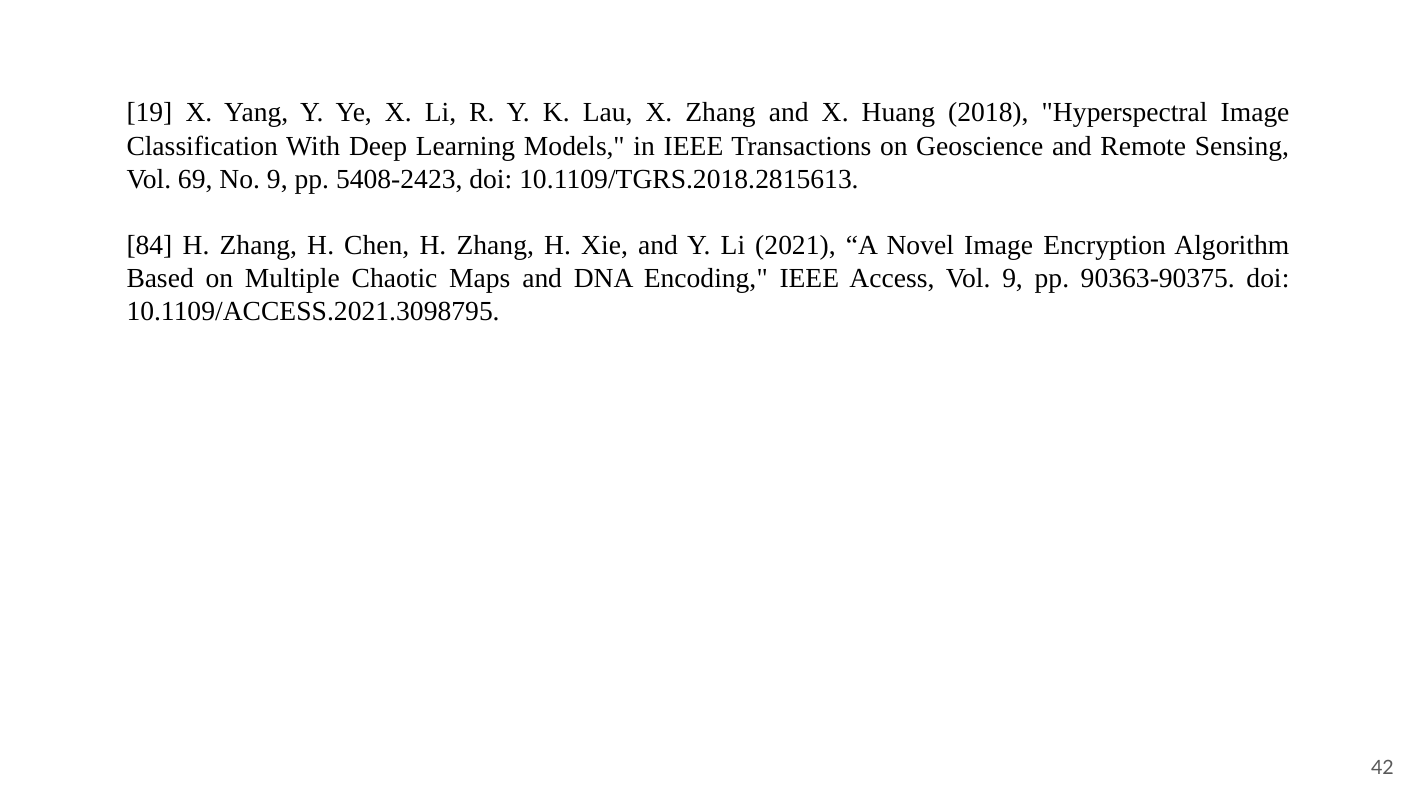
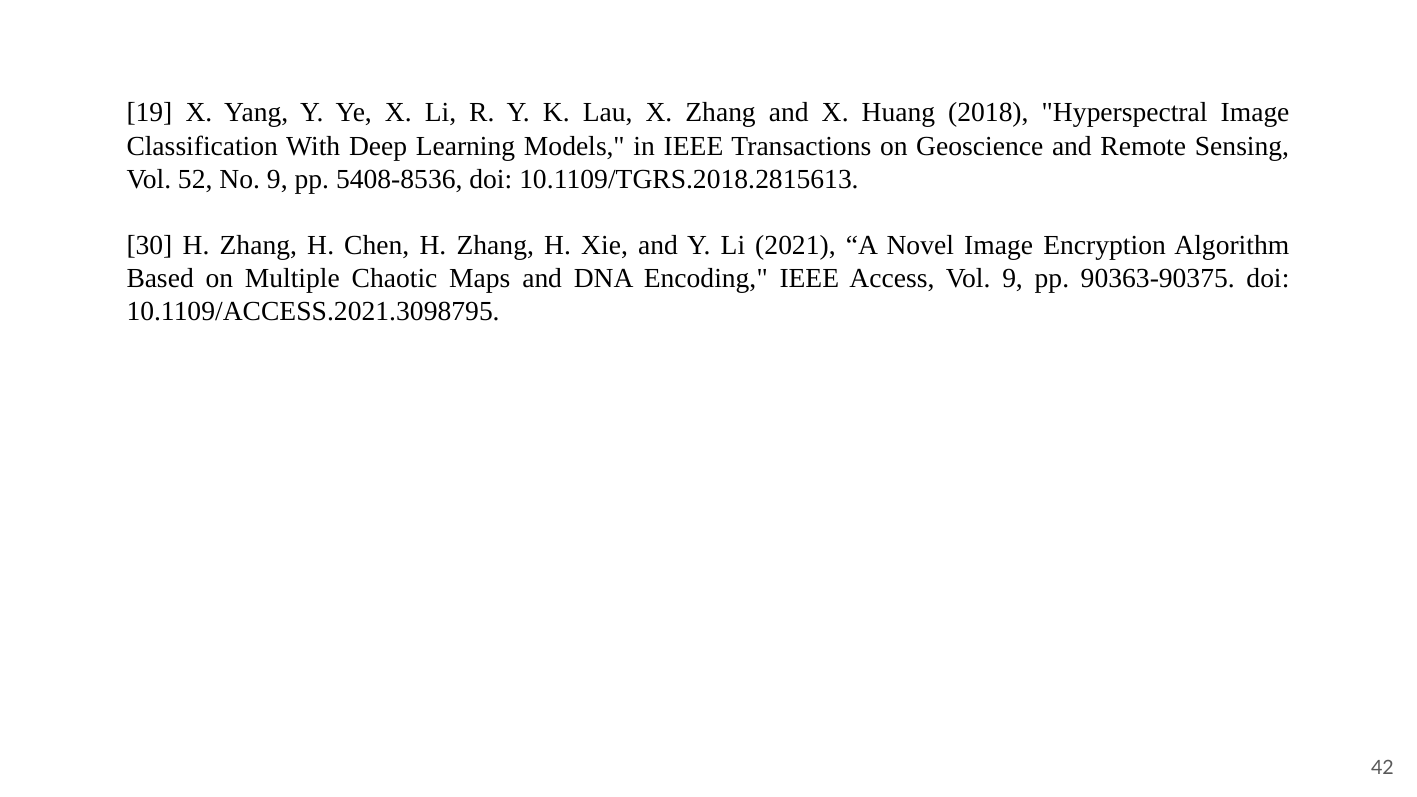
69: 69 -> 52 (195, 179)
5408-2423: 5408-2423 -> 5408-8536 (399, 179)
84: 84 -> 30 (149, 245)
